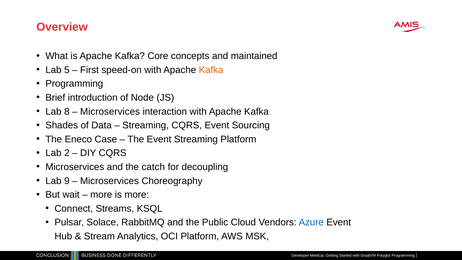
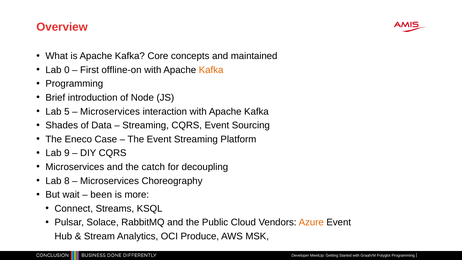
5: 5 -> 0 (67, 70)
speed-on: speed-on -> offline-on (122, 70)
8: 8 -> 5 (67, 111)
2: 2 -> 9 (67, 153)
9: 9 -> 8 (67, 181)
more: more -> been (101, 195)
Azure colour: blue -> orange (311, 222)
OCI Platform: Platform -> Produce (200, 236)
